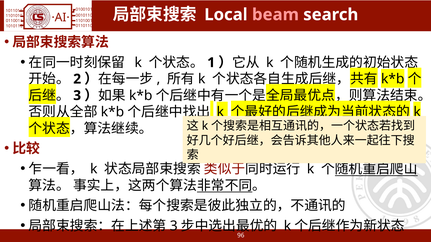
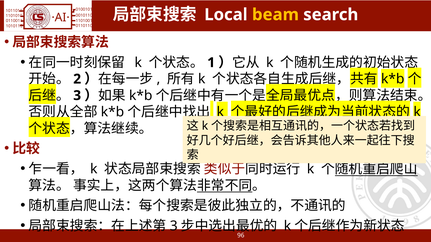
beam colour: pink -> yellow (275, 15)
